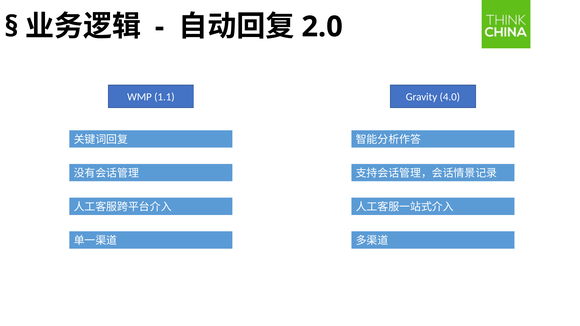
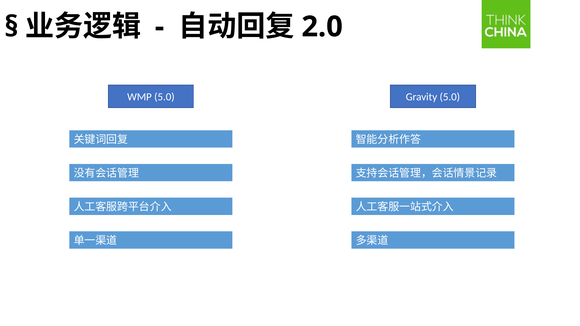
WMP 1.1: 1.1 -> 5.0 (164, 97)
Gravity 4.0: 4.0 -> 5.0 (450, 97)
